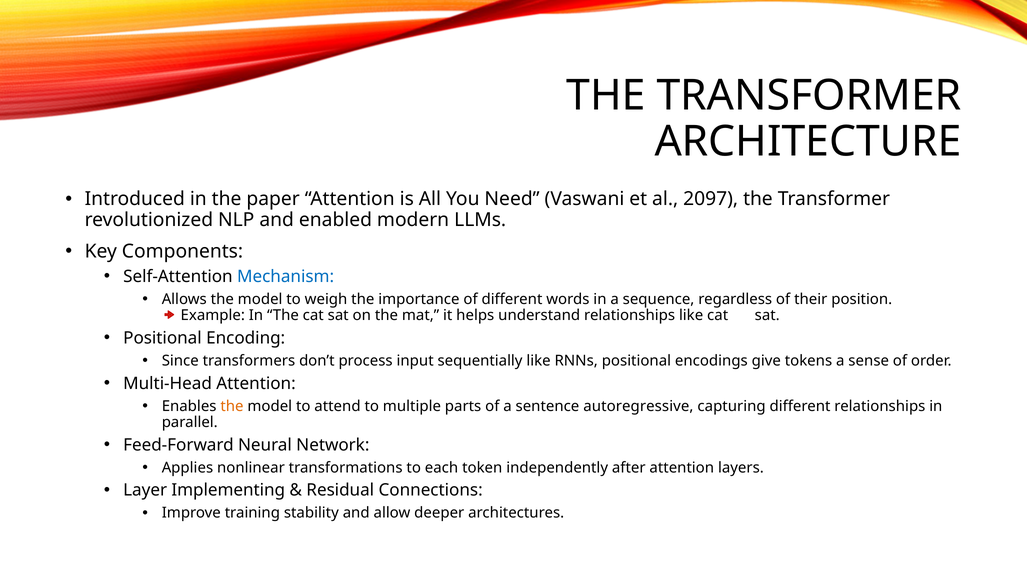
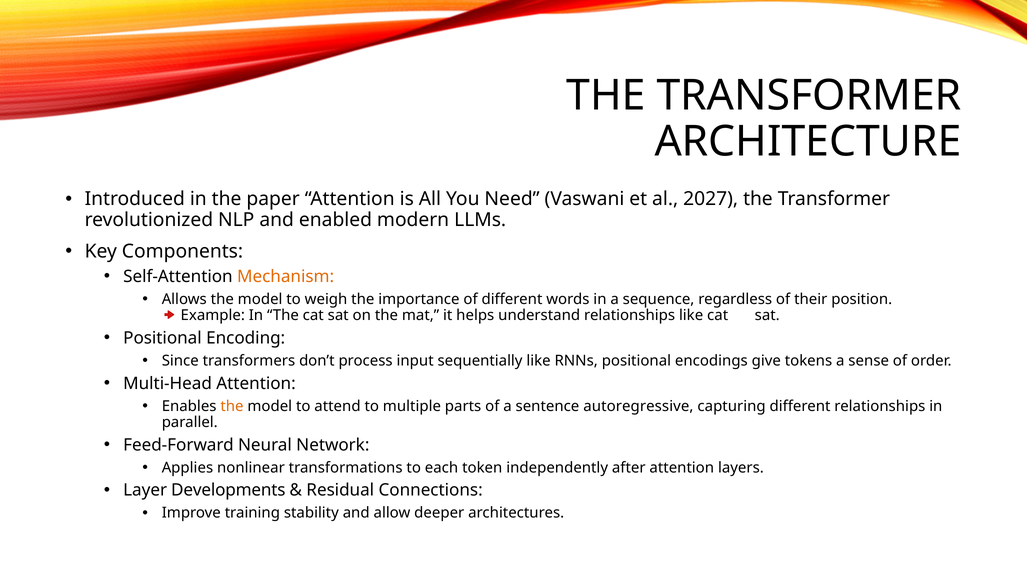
2097: 2097 -> 2027 (711, 199)
Mechanism colour: blue -> orange (286, 276)
Implementing: Implementing -> Developments (228, 490)
